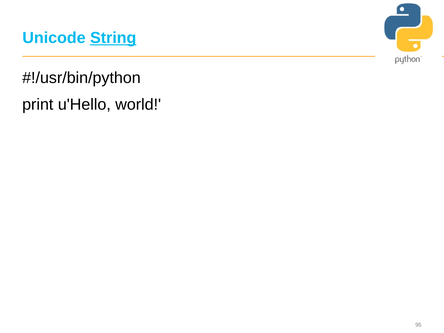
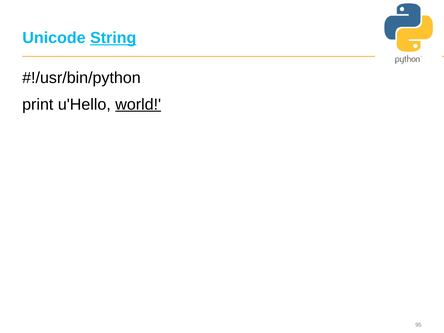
world underline: none -> present (138, 104)
